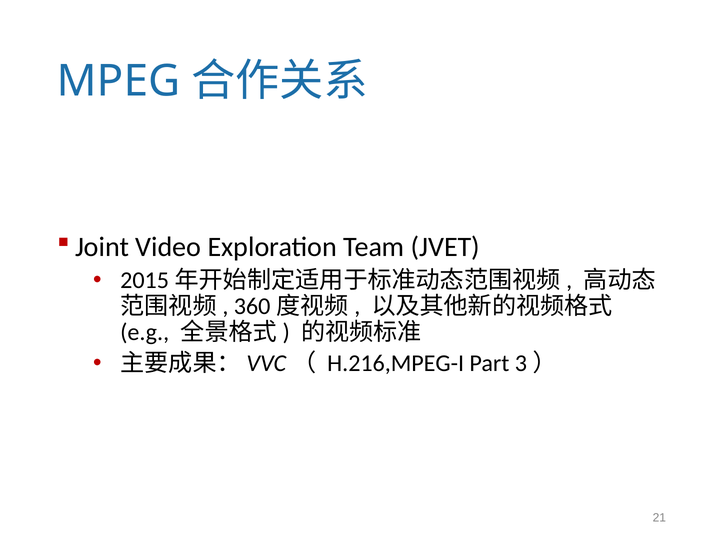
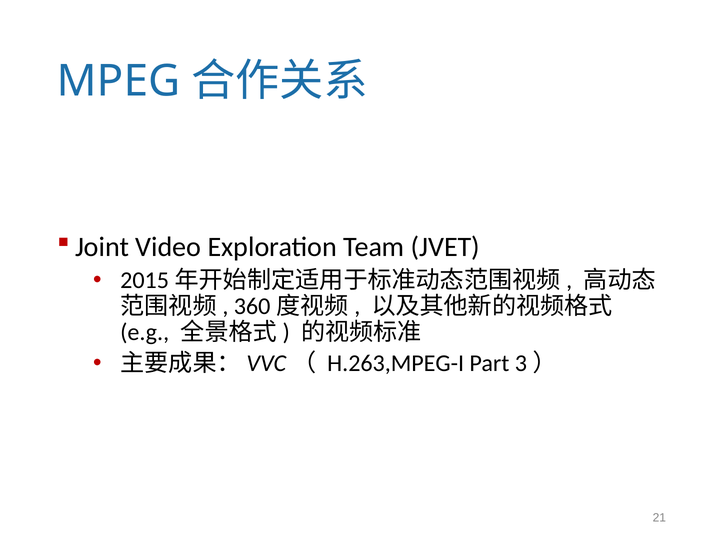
H.216,MPEG-I: H.216,MPEG-I -> H.263,MPEG-I (396, 364)
